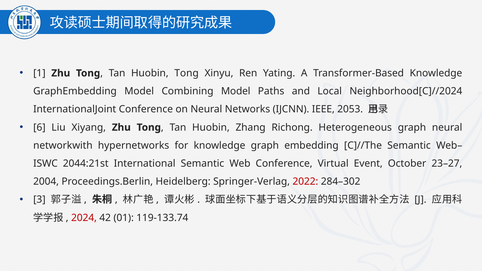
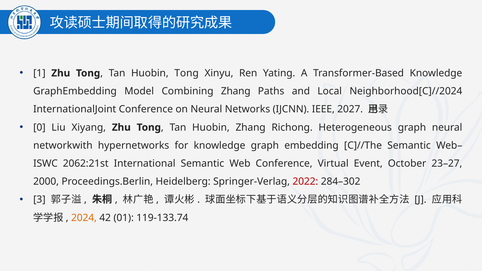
Combining Model: Model -> Zhang (236, 91)
2053: 2053 -> 2027 (350, 109)
6: 6 -> 0 (39, 127)
2044:21st: 2044:21st -> 2062:21st (86, 164)
2004: 2004 -> 2000 (46, 182)
2024 colour: red -> orange (84, 218)
